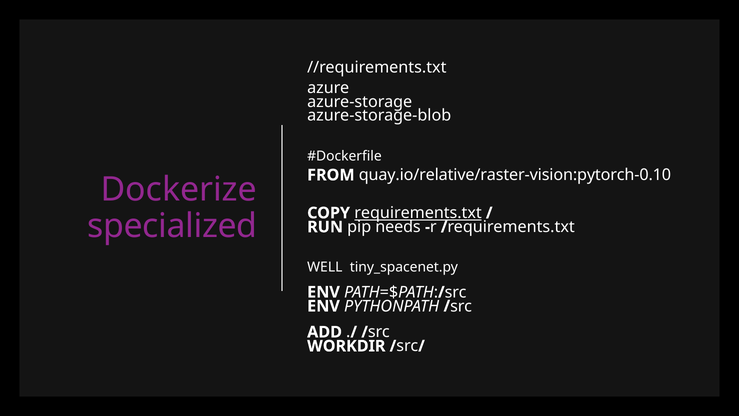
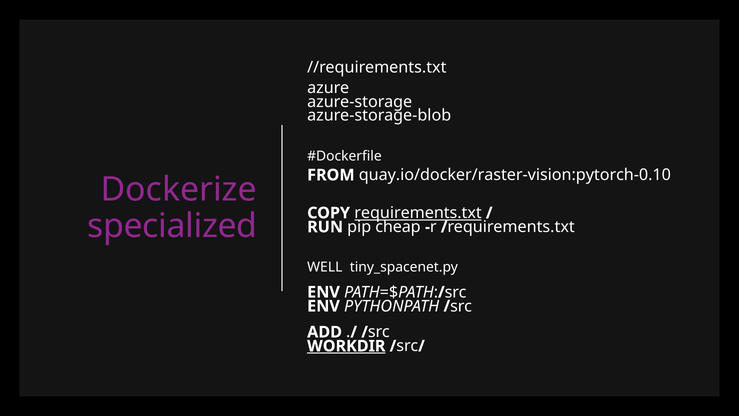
quay.io/relative/raster-vision:pytorch-0.10: quay.io/relative/raster-vision:pytorch-0.10 -> quay.io/docker/raster-vision:pytorch-0.10 (515, 175)
needs: needs -> cheap (398, 227)
WORKDIR underline: none -> present (346, 346)
